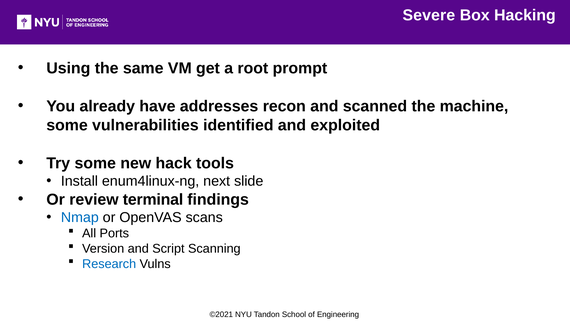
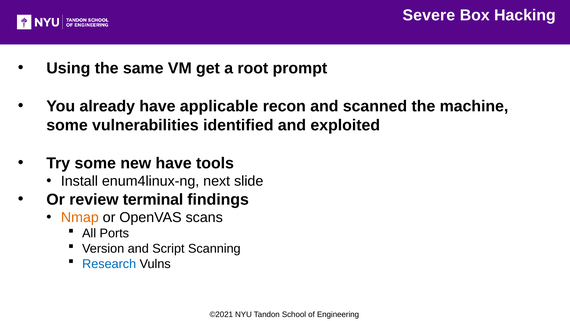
addresses: addresses -> applicable (219, 106)
new hack: hack -> have (174, 163)
Nmap colour: blue -> orange (80, 217)
